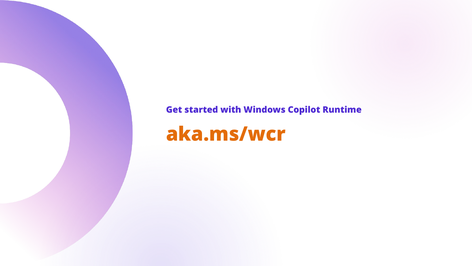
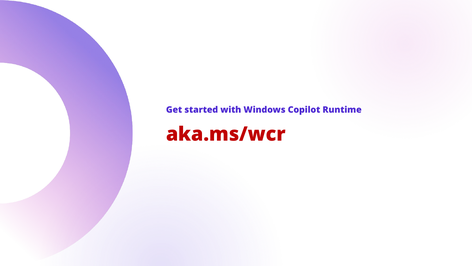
aka.ms/wcr colour: orange -> red (226, 134)
